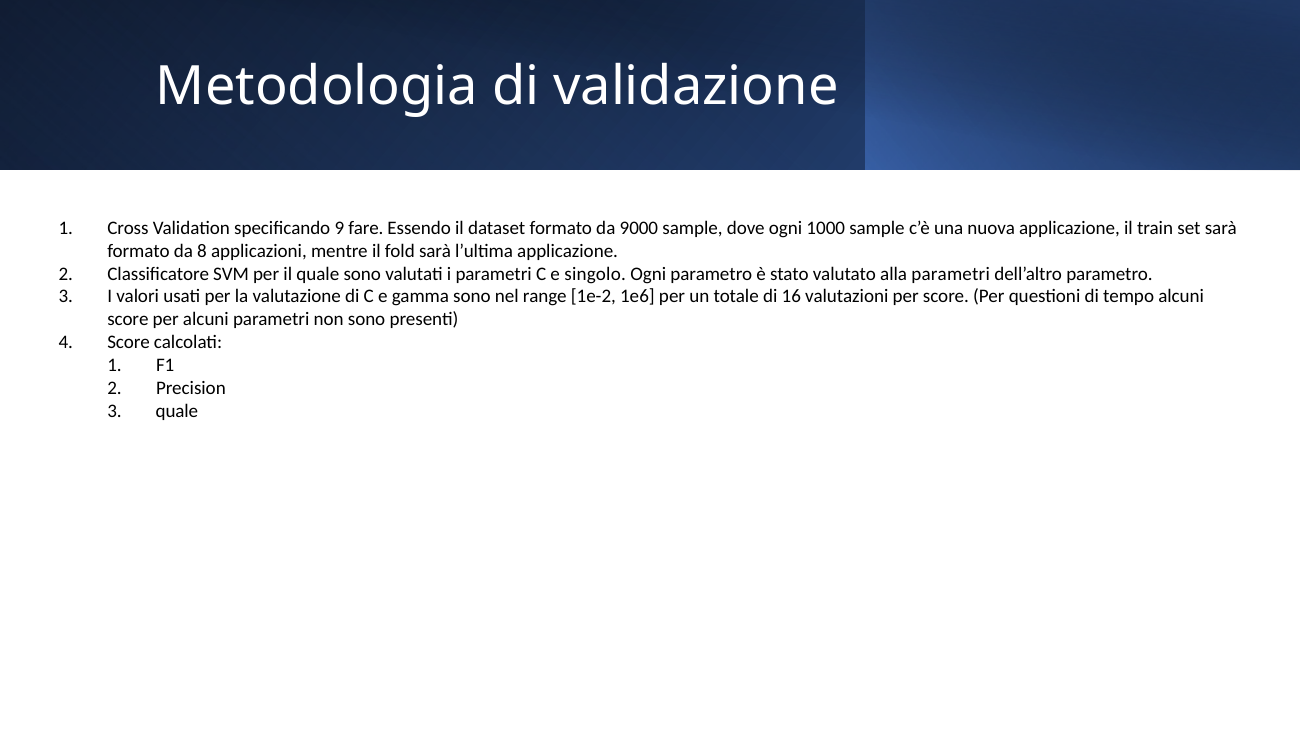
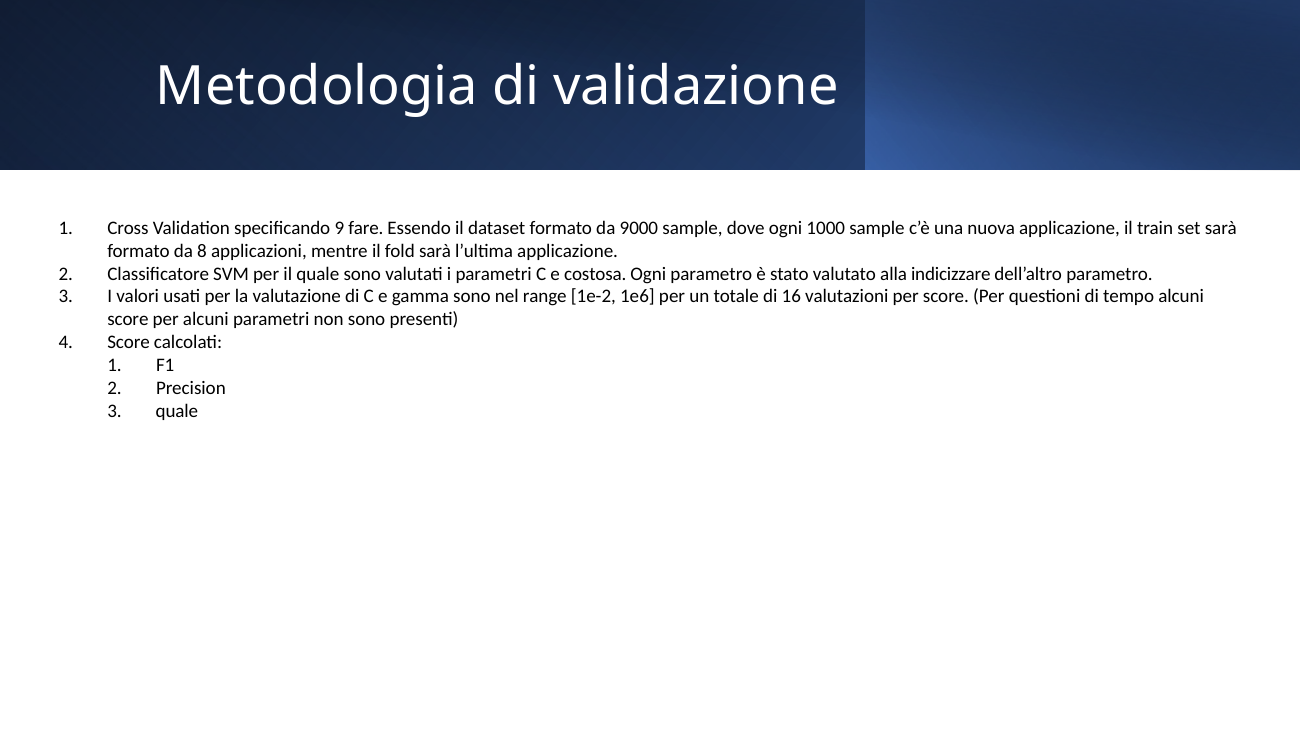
singolo: singolo -> costosa (595, 273)
alla parametri: parametri -> indicizzare (951, 273)
